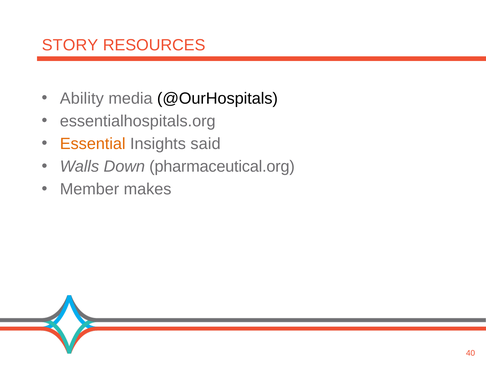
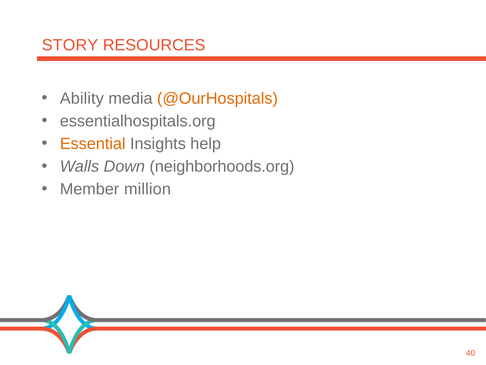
@OurHospitals colour: black -> orange (217, 98)
said: said -> help (206, 144)
pharmaceutical.org: pharmaceutical.org -> neighborhoods.org (222, 166)
makes: makes -> million (147, 189)
